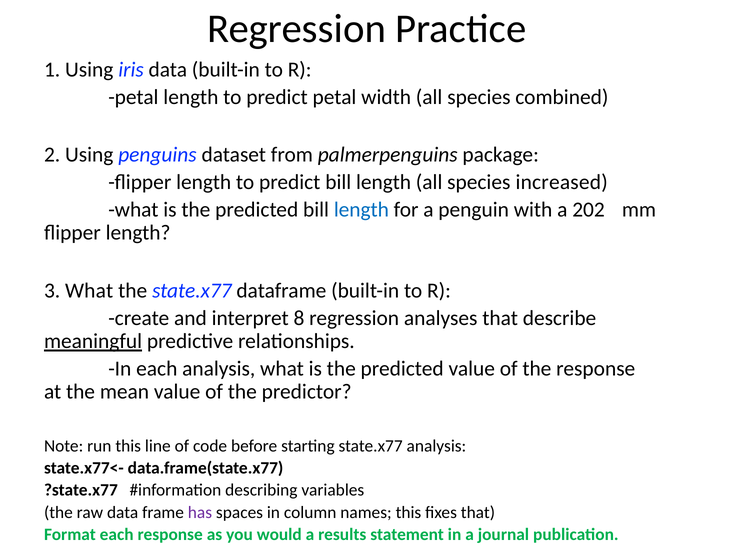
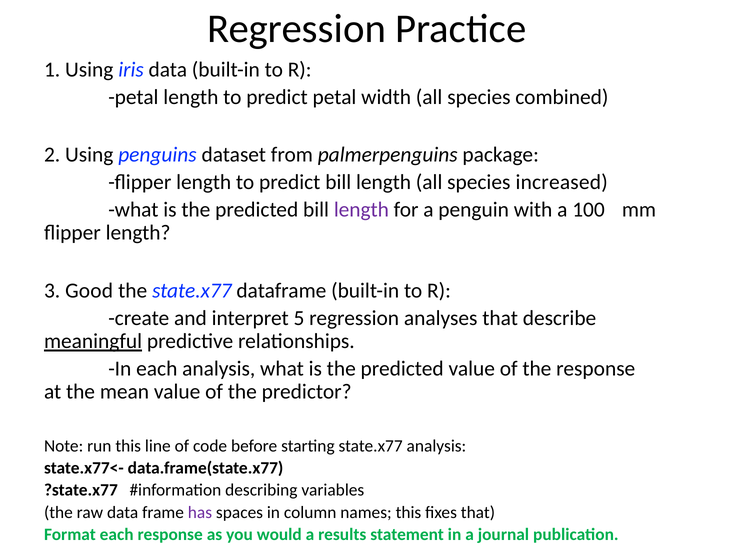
length colour: blue -> purple (361, 209)
202: 202 -> 100 (589, 209)
3 What: What -> Good (89, 290)
8: 8 -> 5 (299, 318)
